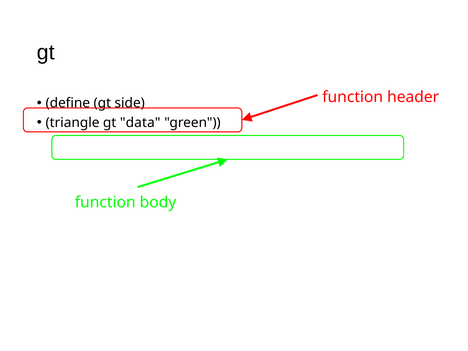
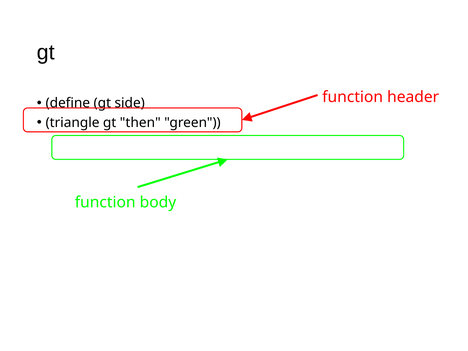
data: data -> then (140, 123)
